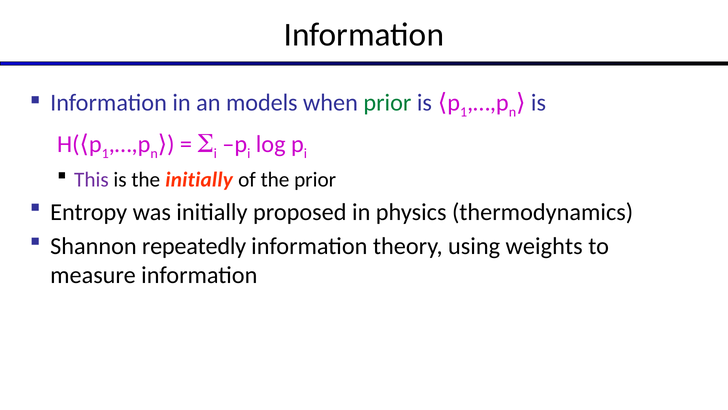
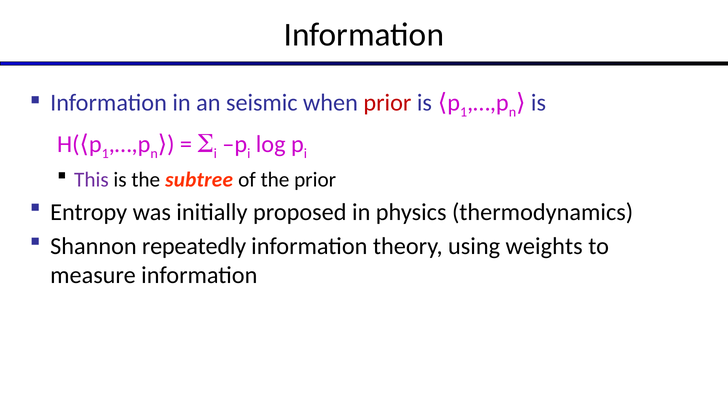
models: models -> seismic (262, 102)
prior colour: green -> red (387, 102)
the initially: initially -> subtree (199, 179)
